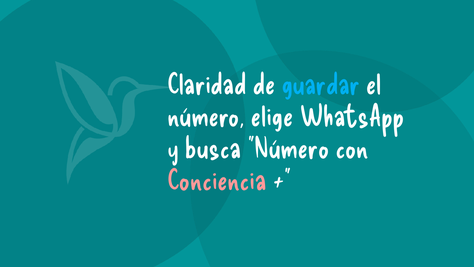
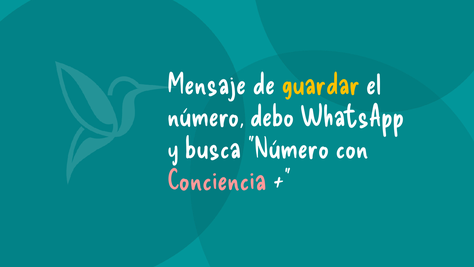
Claridad: Claridad -> Mensaje (207, 84)
guardar colour: light blue -> yellow (321, 84)
elige: elige -> debo (272, 116)
